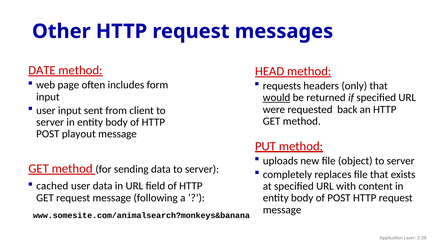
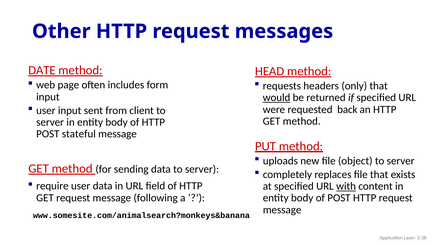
playout: playout -> stateful (79, 134)
cached: cached -> require (52, 186)
with underline: none -> present (346, 186)
